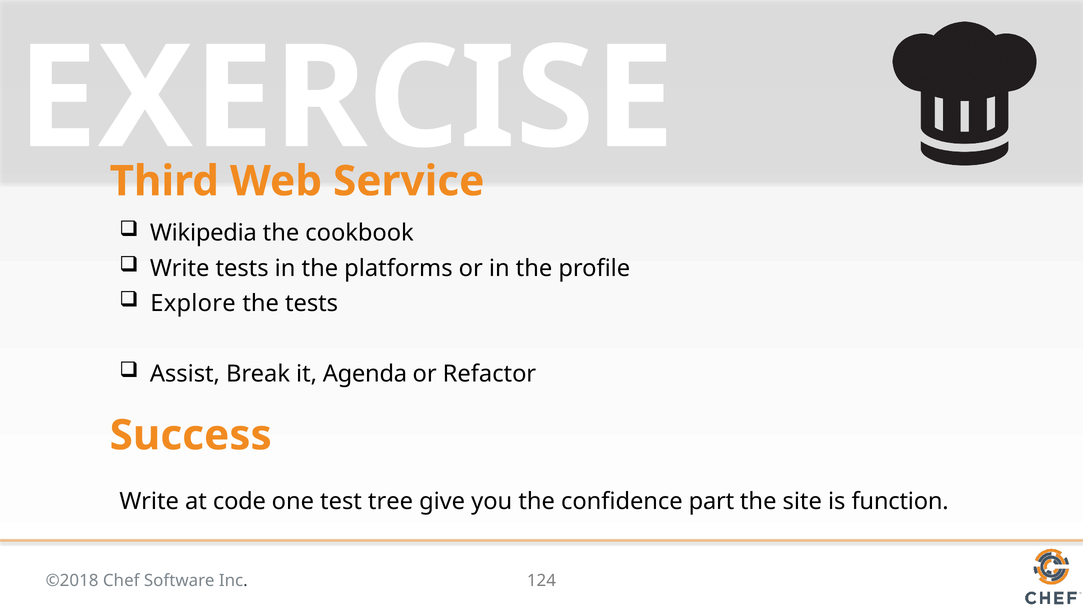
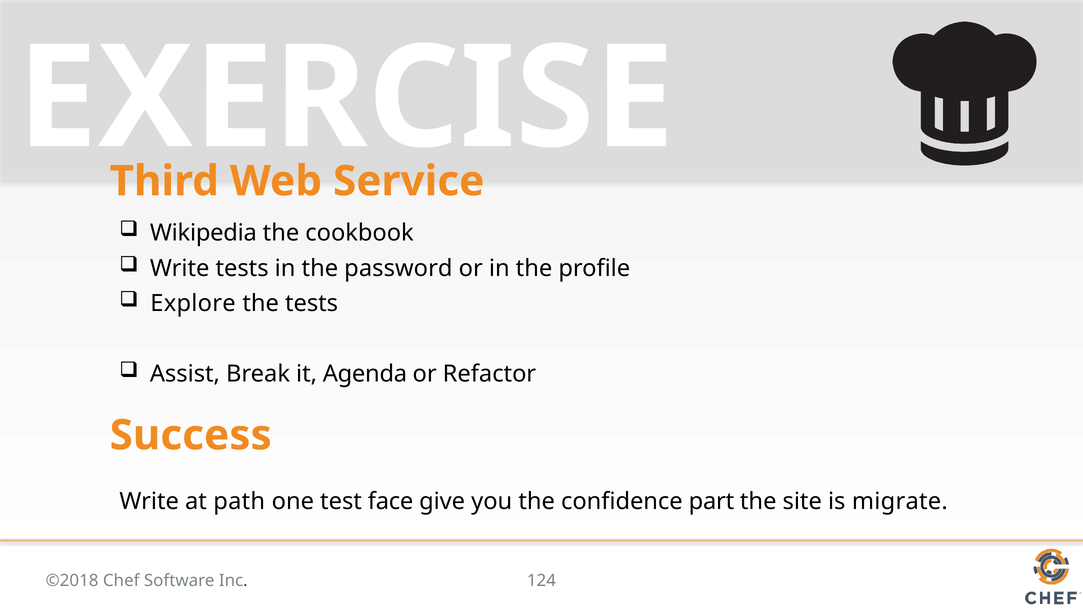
platforms: platforms -> password (398, 268)
code: code -> path (239, 502)
tree: tree -> face (391, 502)
function: function -> migrate (900, 502)
